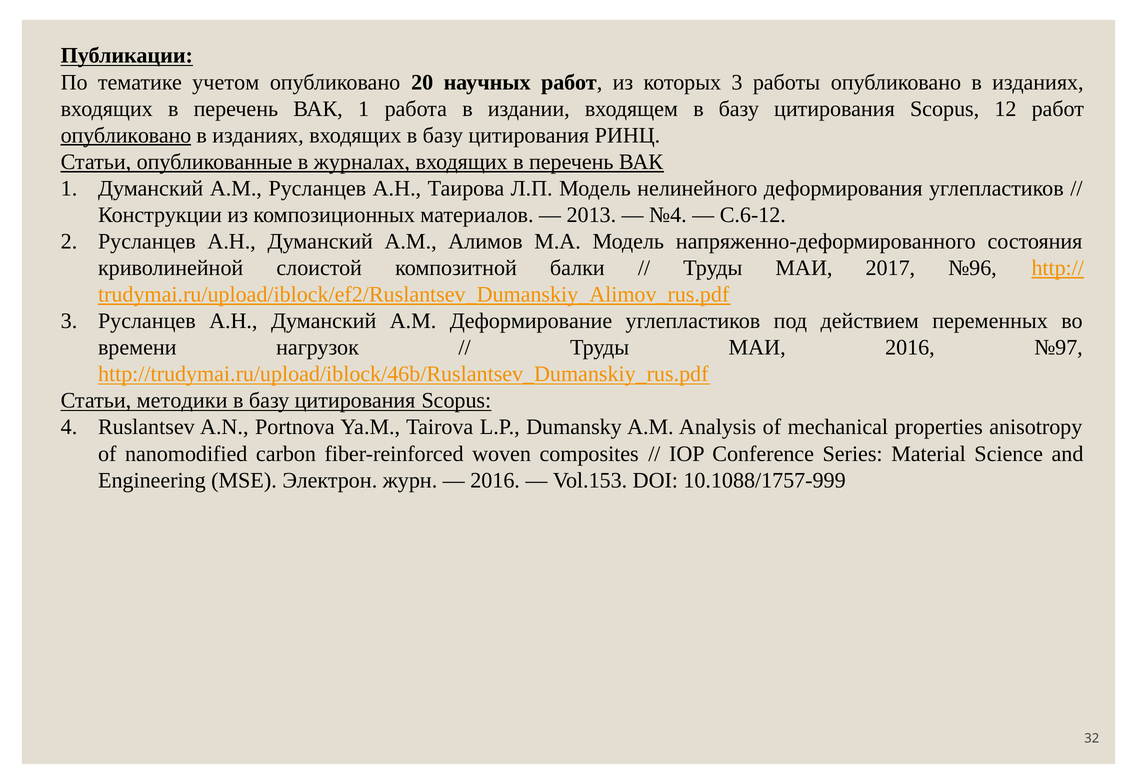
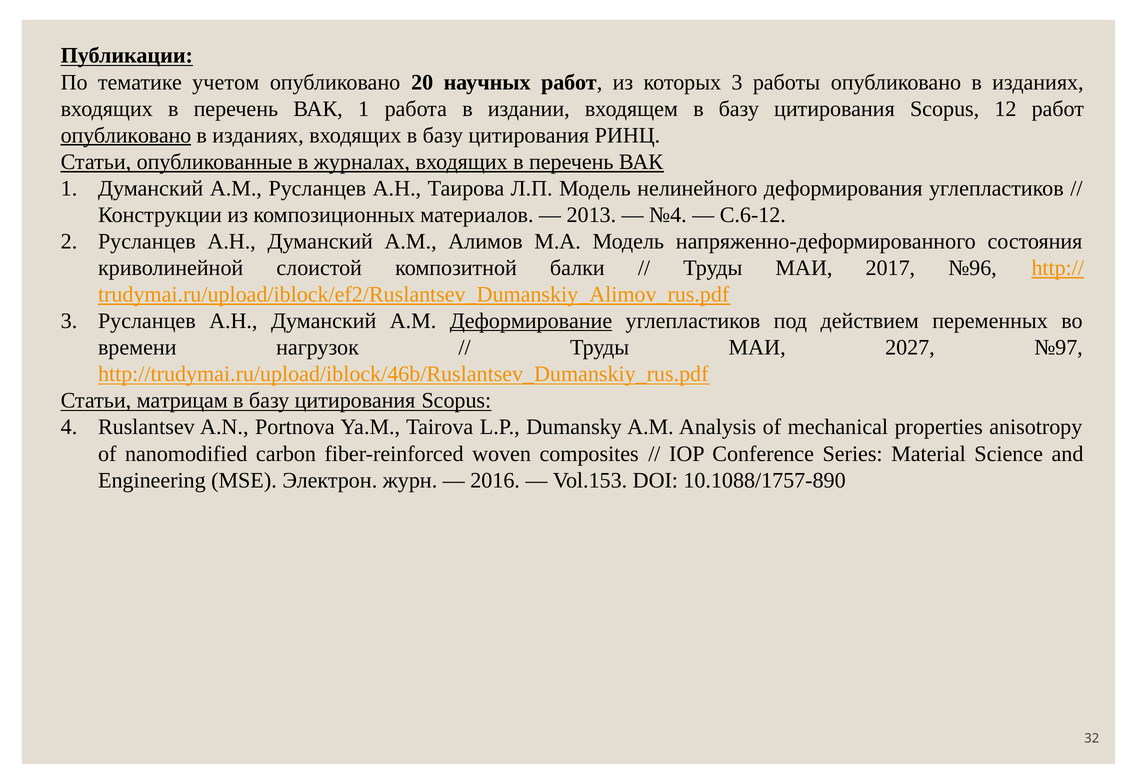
Деформирование underline: none -> present (531, 321)
МАИ 2016: 2016 -> 2027 (910, 348)
методики: методики -> матрицам (182, 401)
10.1088/1757-999: 10.1088/1757-999 -> 10.1088/1757-890 (765, 480)
